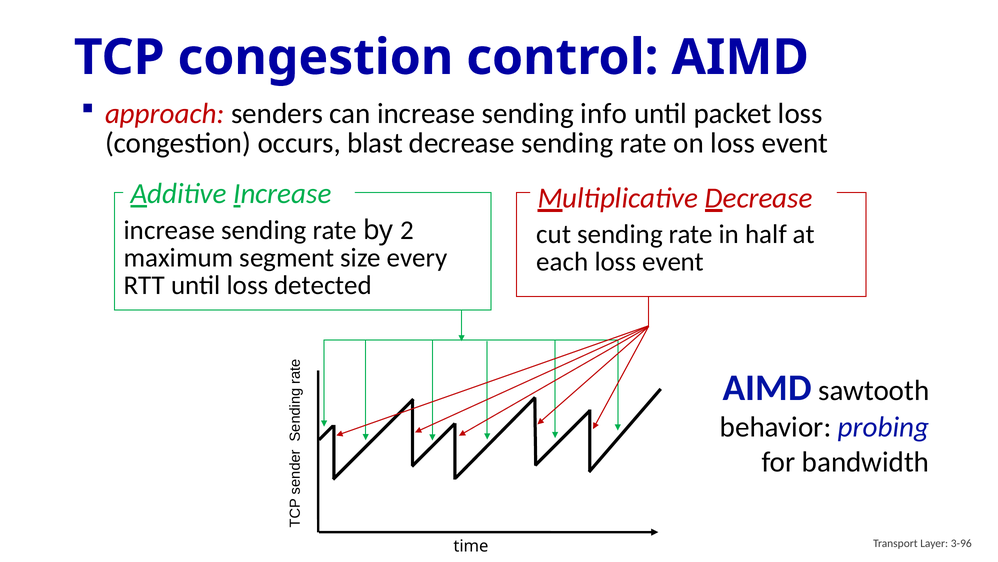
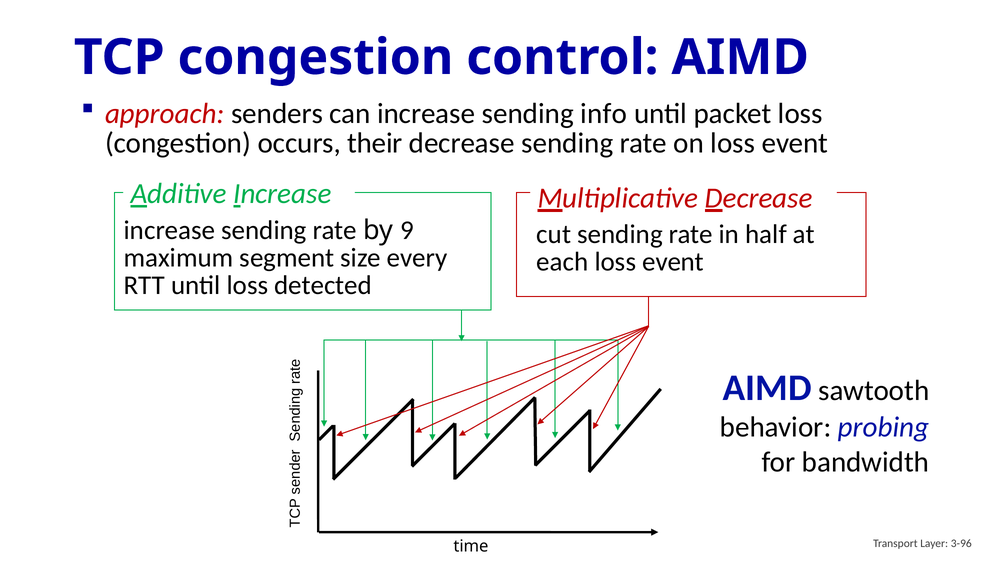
blast: blast -> their (375, 143)
2: 2 -> 9 (407, 230)
